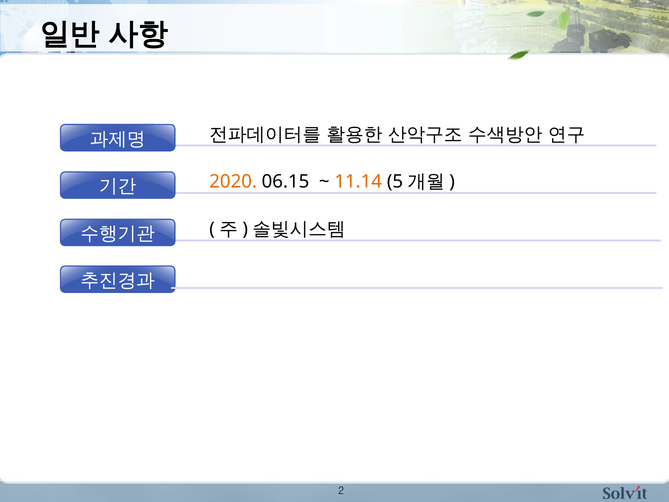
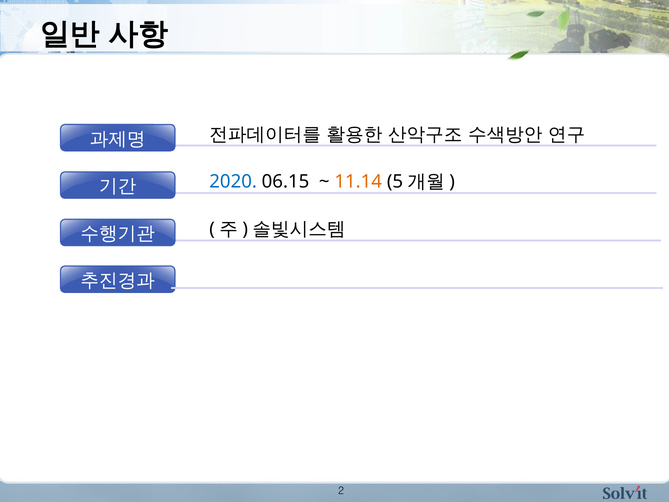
2020 colour: orange -> blue (233, 182)
